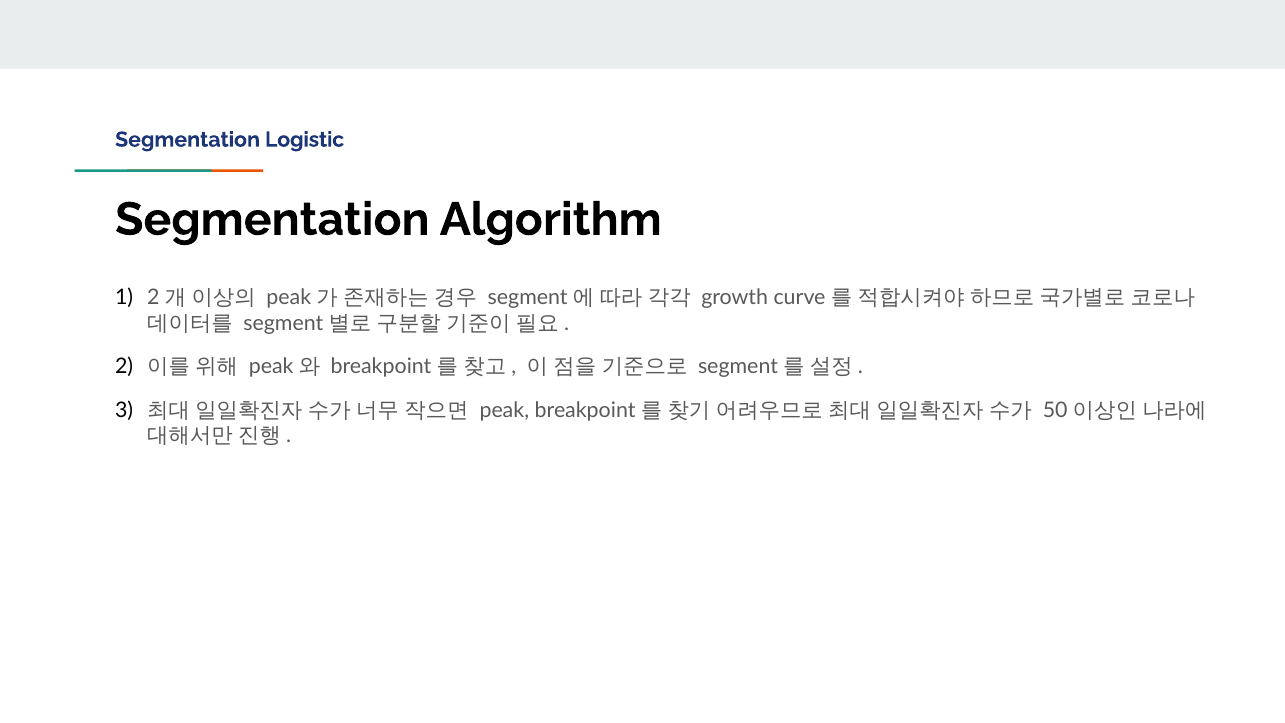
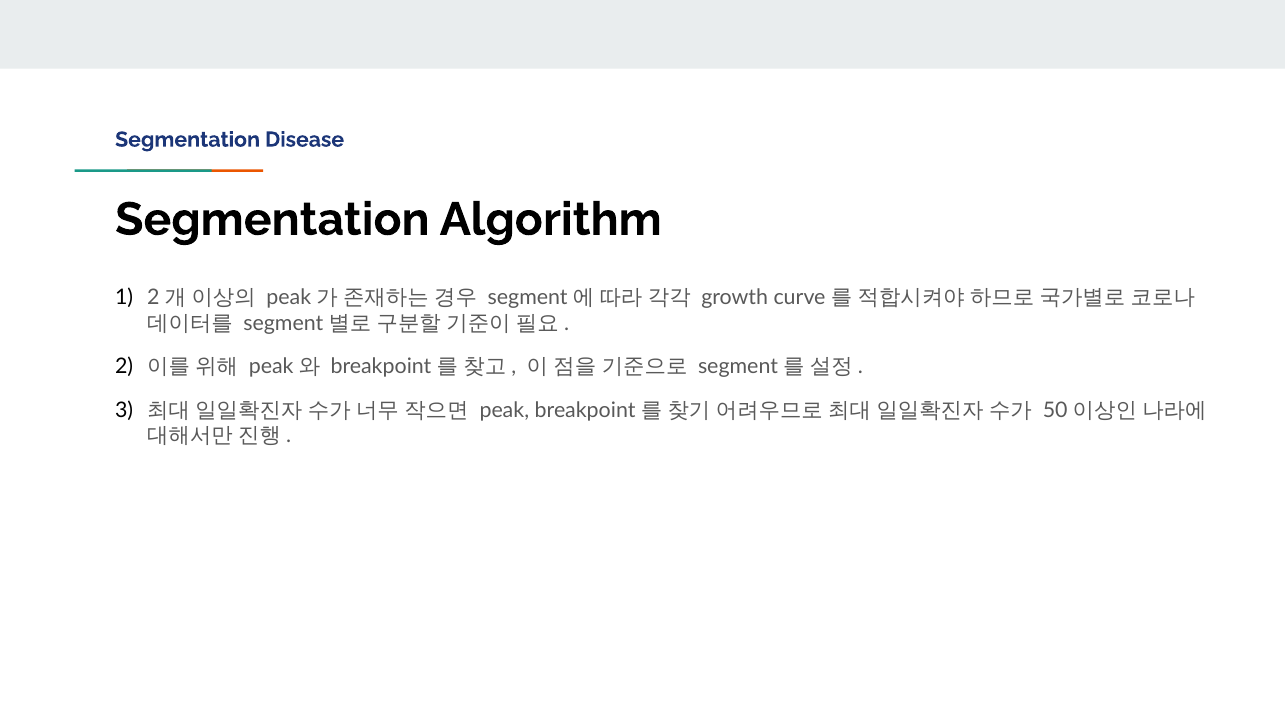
Logistic: Logistic -> Disease (305, 140)
